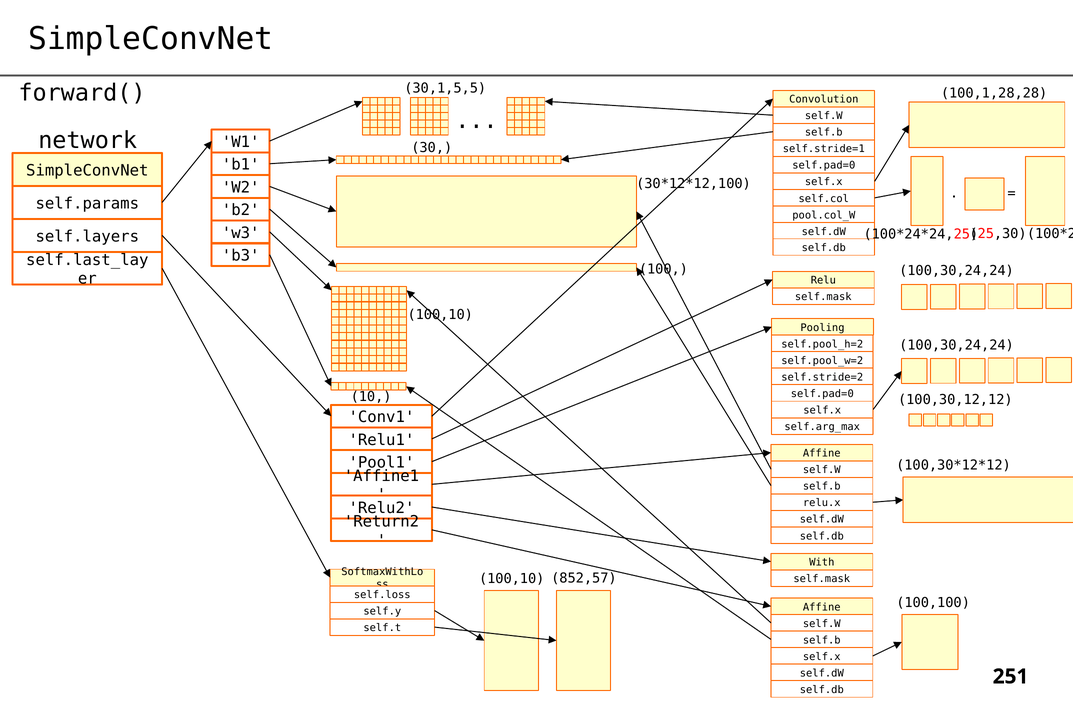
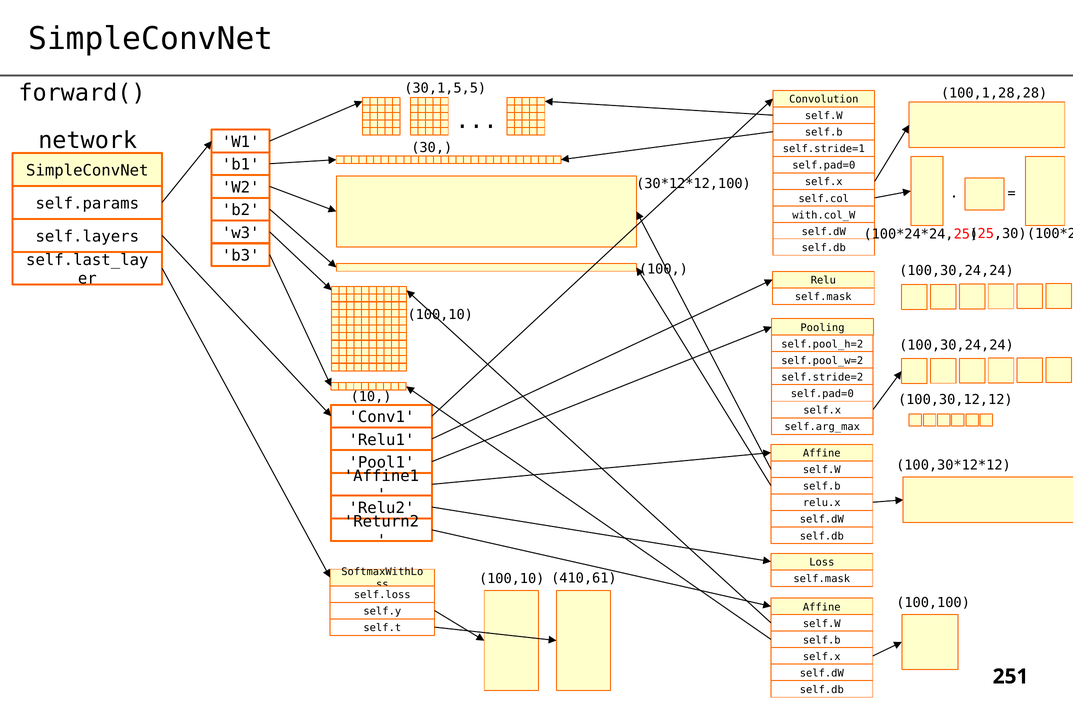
pool.col_W: pool.col_W -> with.col_W (824, 215)
With: With -> Loss (822, 562)
852,57: 852,57 -> 410,61 (584, 578)
